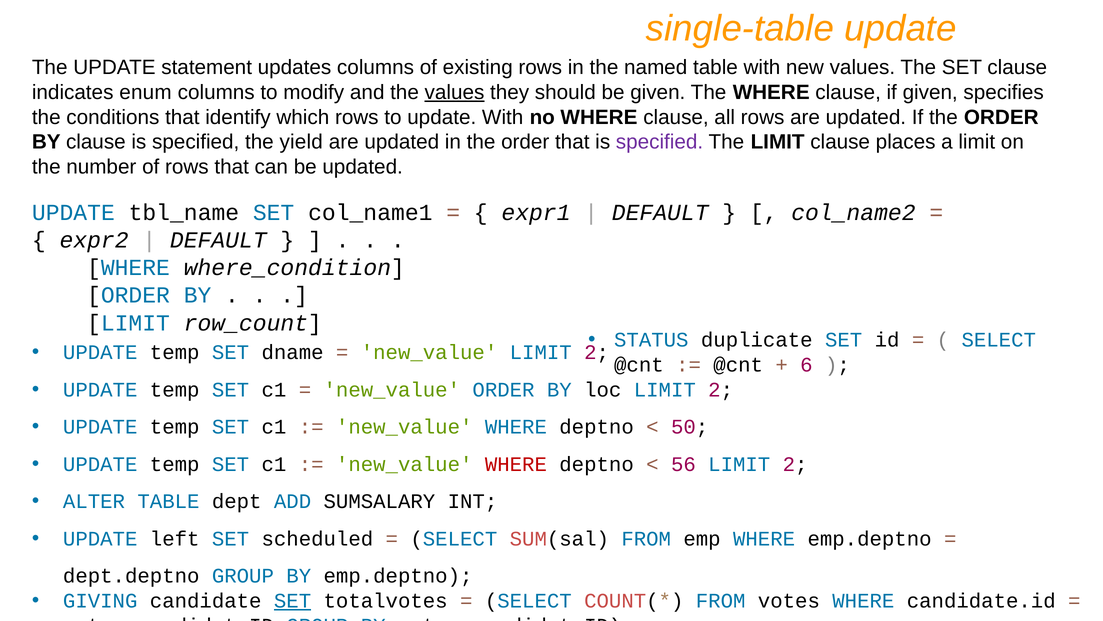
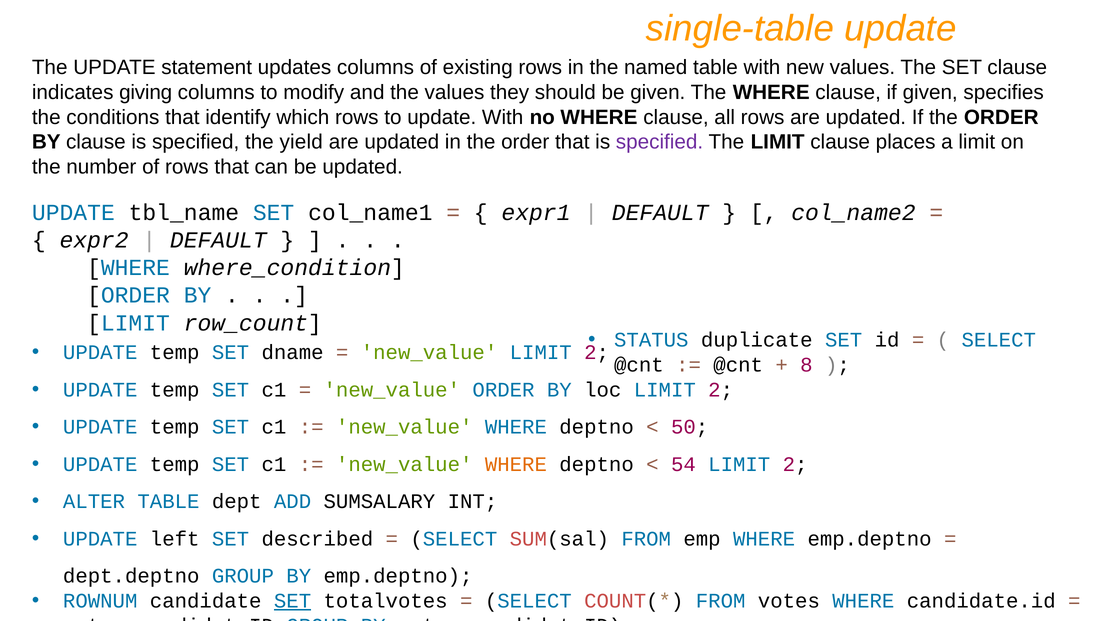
enum: enum -> giving (146, 92)
values underline: present -> none (455, 92)
6: 6 -> 8 (806, 365)
WHERE colour: red -> orange (516, 464)
56: 56 -> 54 (683, 464)
scheduled: scheduled -> described (317, 538)
GIVING: GIVING -> ROWNUM (100, 600)
